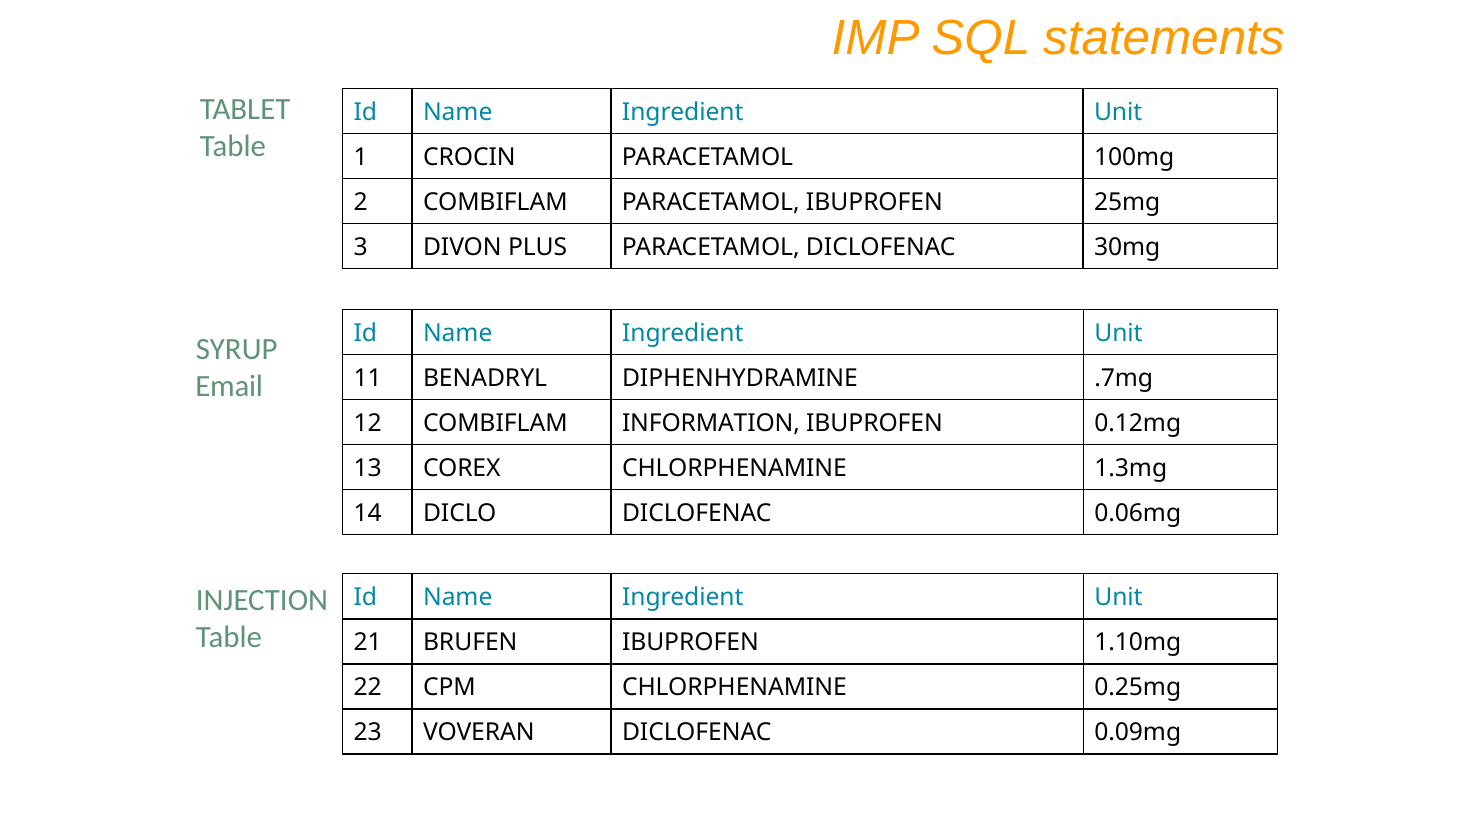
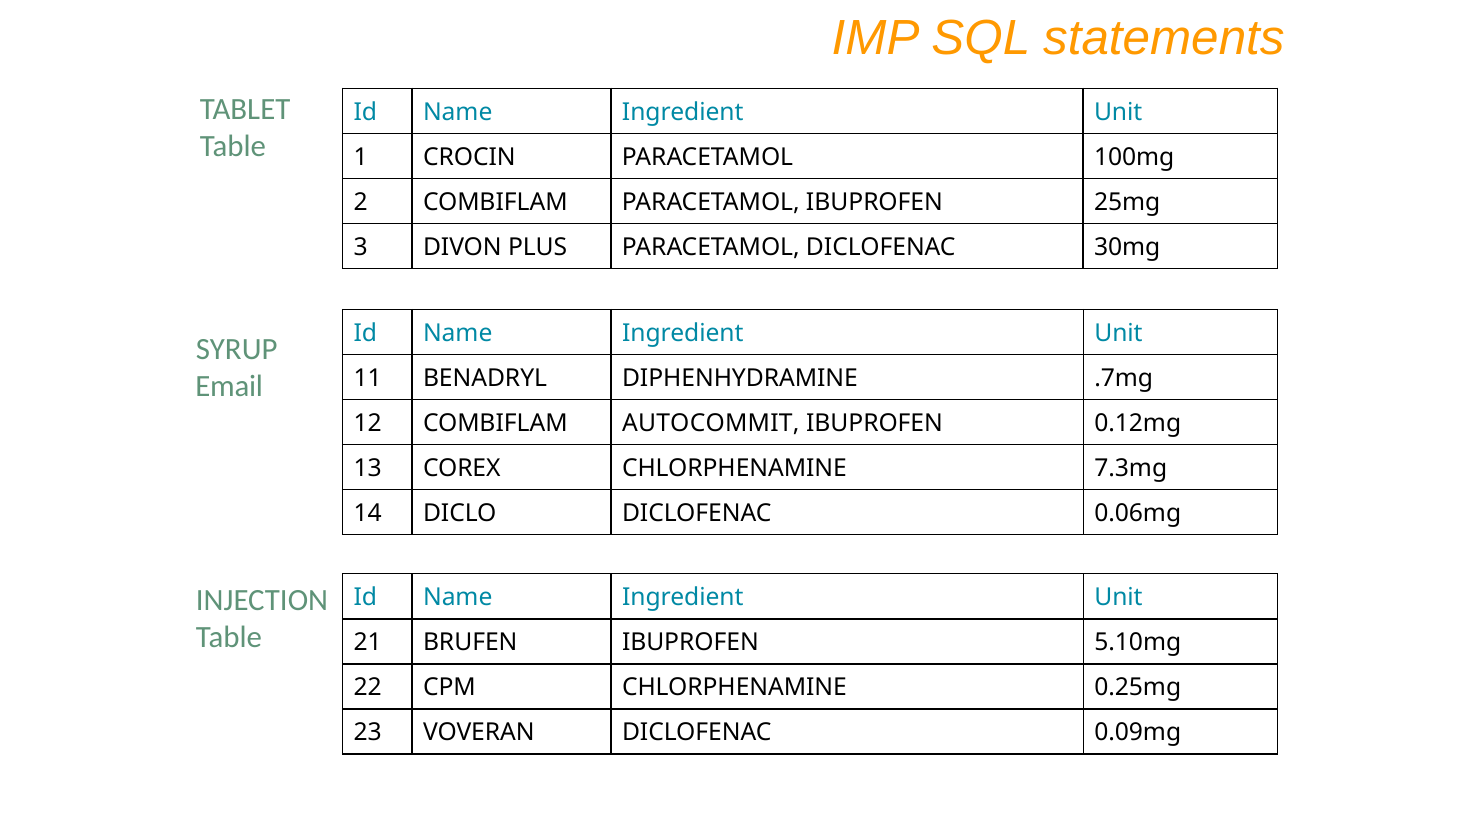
INFORMATION: INFORMATION -> AUTOCOMMIT (711, 423)
1.3mg: 1.3mg -> 7.3mg (1131, 468)
1.10mg: 1.10mg -> 5.10mg (1138, 643)
